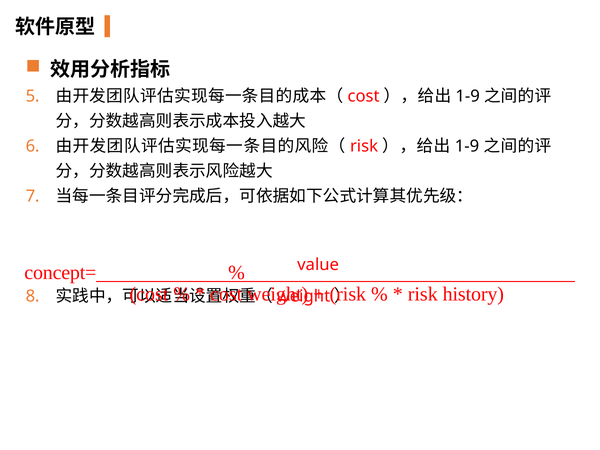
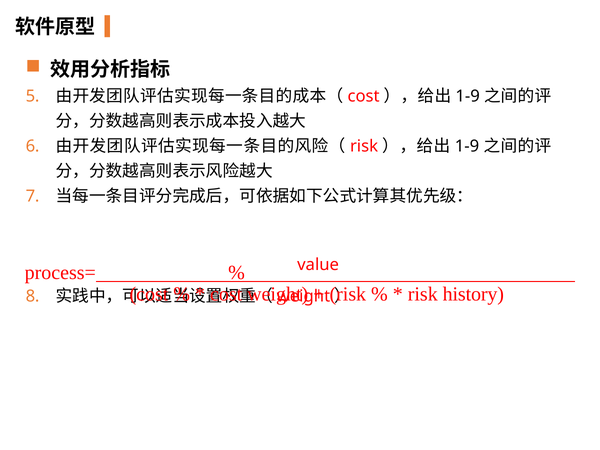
concept=: concept= -> process= (60, 273)
